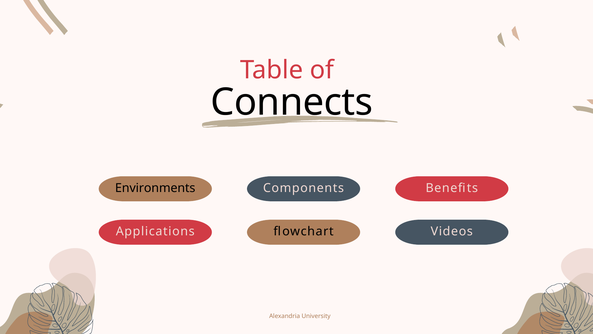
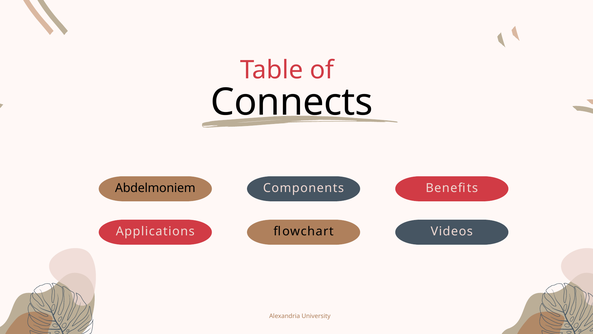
Environments: Environments -> Abdelmoniem (155, 188)
